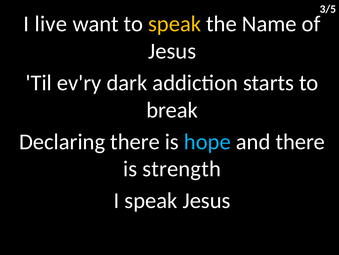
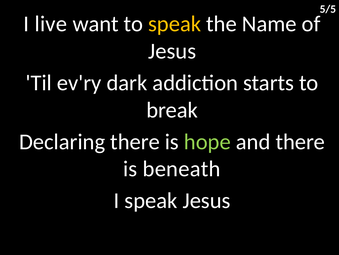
3/5: 3/5 -> 5/5 (328, 9)
hope colour: light blue -> light green (207, 141)
strength: strength -> beneath (182, 168)
